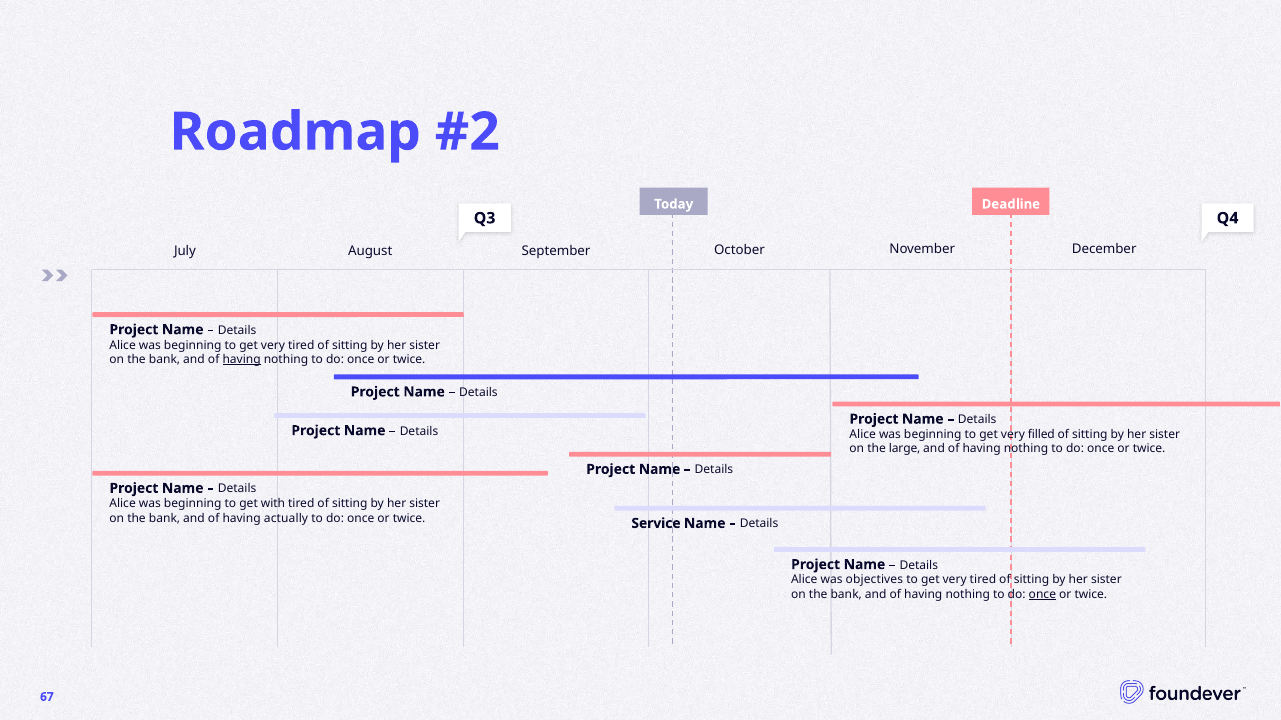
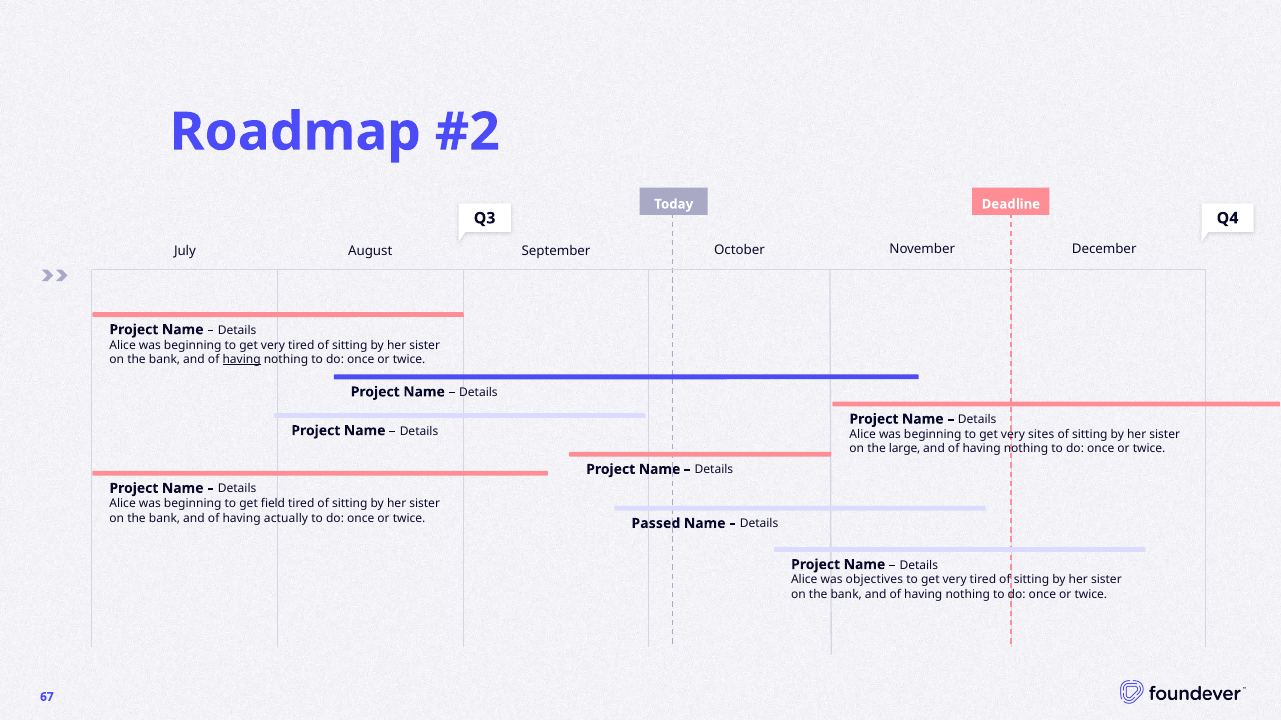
filled: filled -> sites (1041, 435)
with: with -> field (273, 504)
Service: Service -> Passed (656, 524)
once underline: present -> none (1042, 595)
